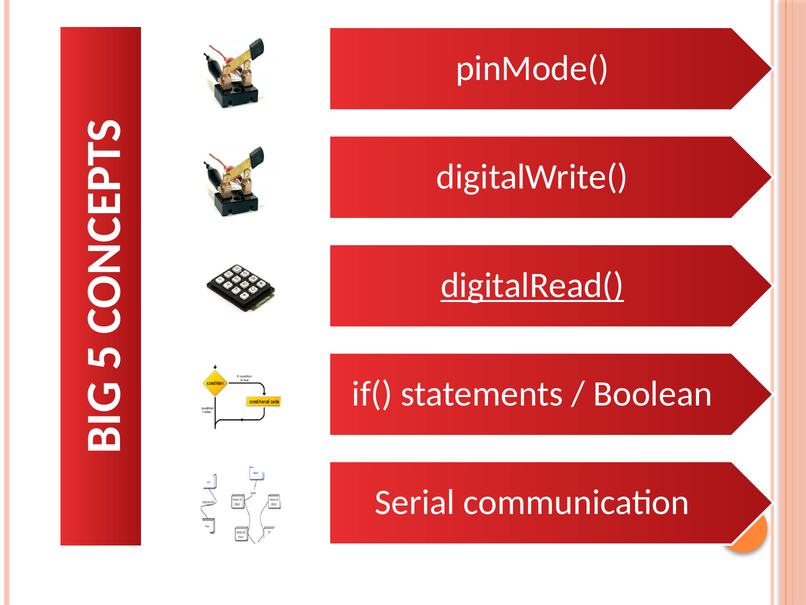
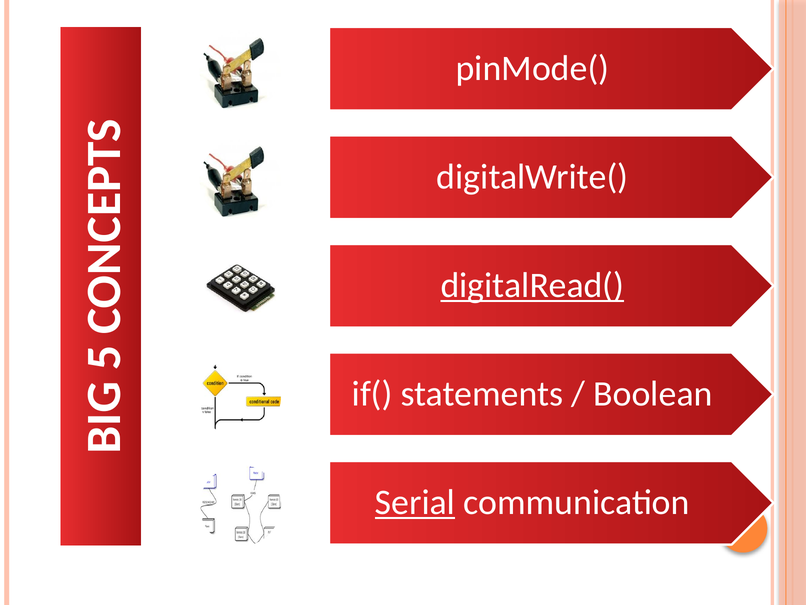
Serial underline: none -> present (415, 502)
